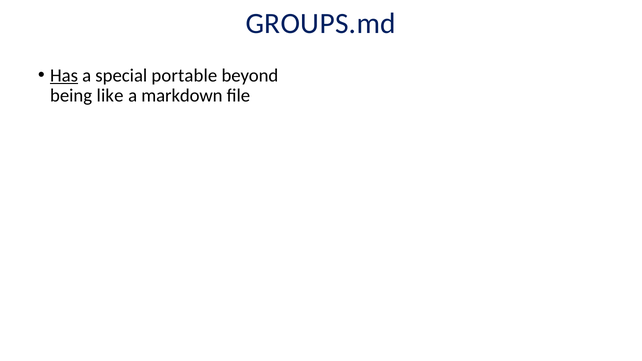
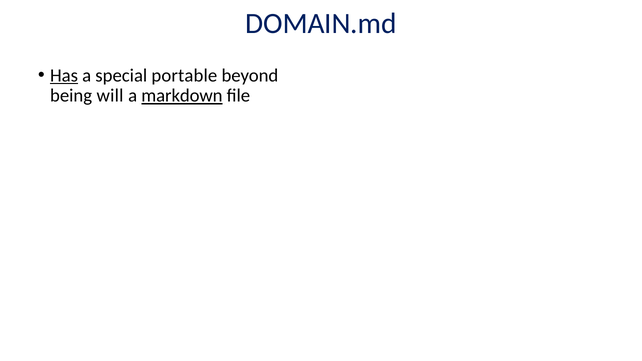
GROUPS.md: GROUPS.md -> DOMAIN.md (321, 23)
like: like -> will (110, 96)
markdown underline: none -> present (182, 96)
